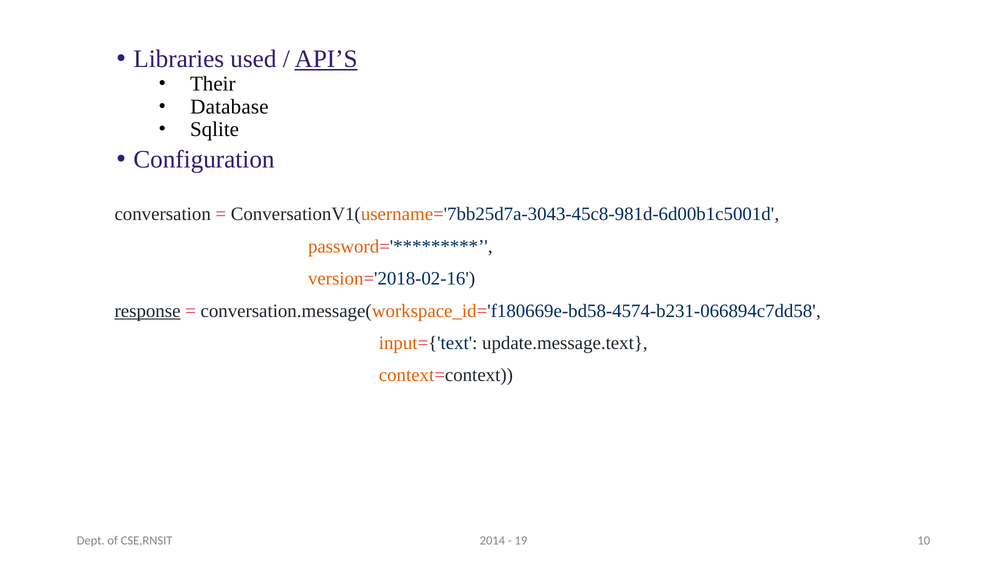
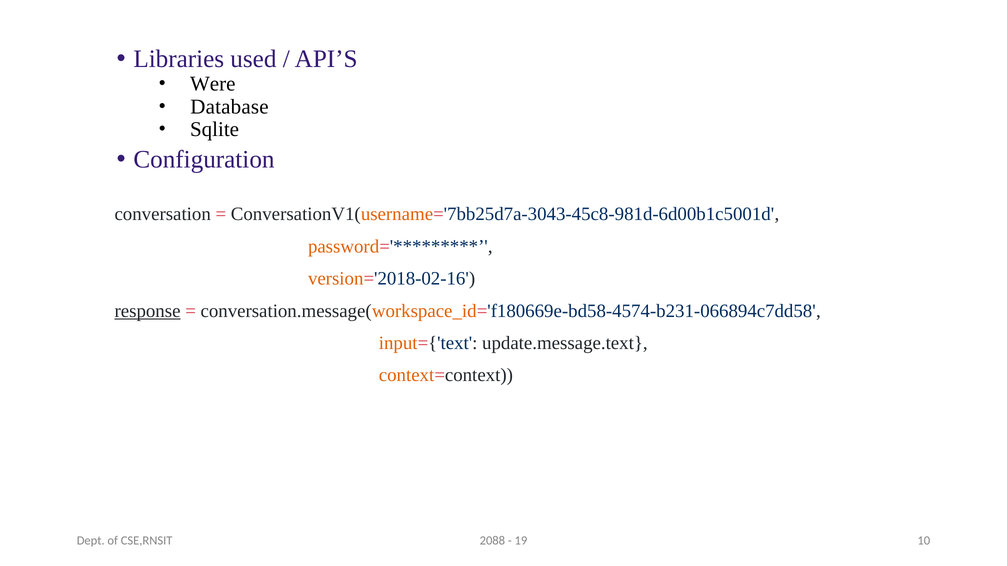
API’S underline: present -> none (326, 59)
Their: Their -> Were (213, 84)
2014: 2014 -> 2088 (492, 541)
